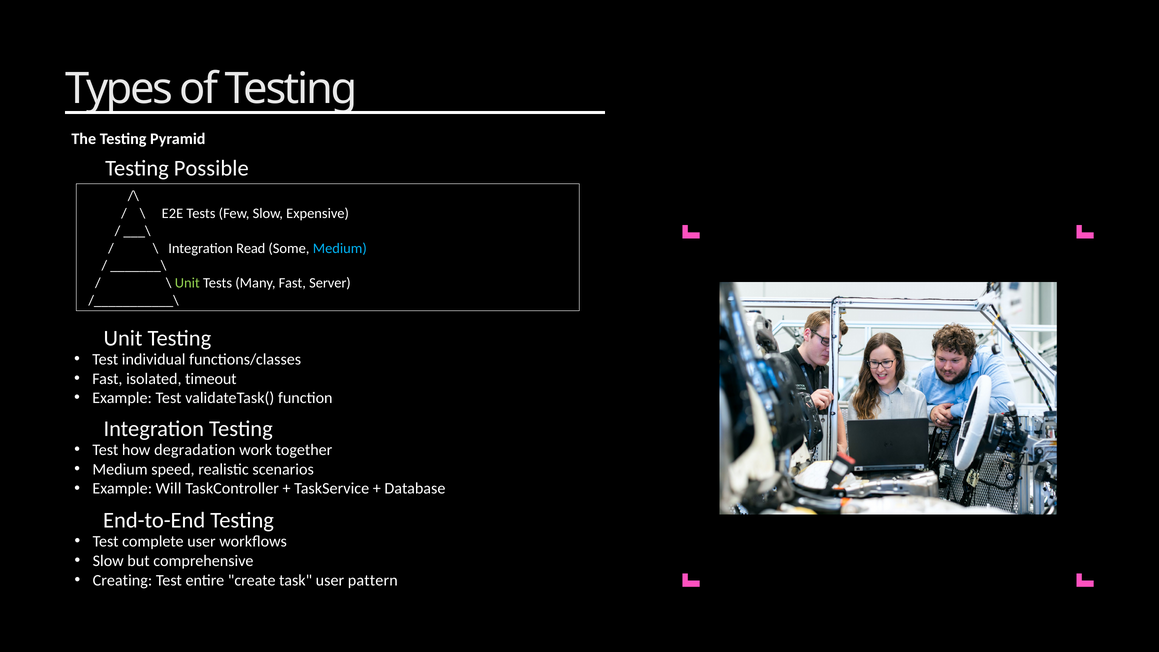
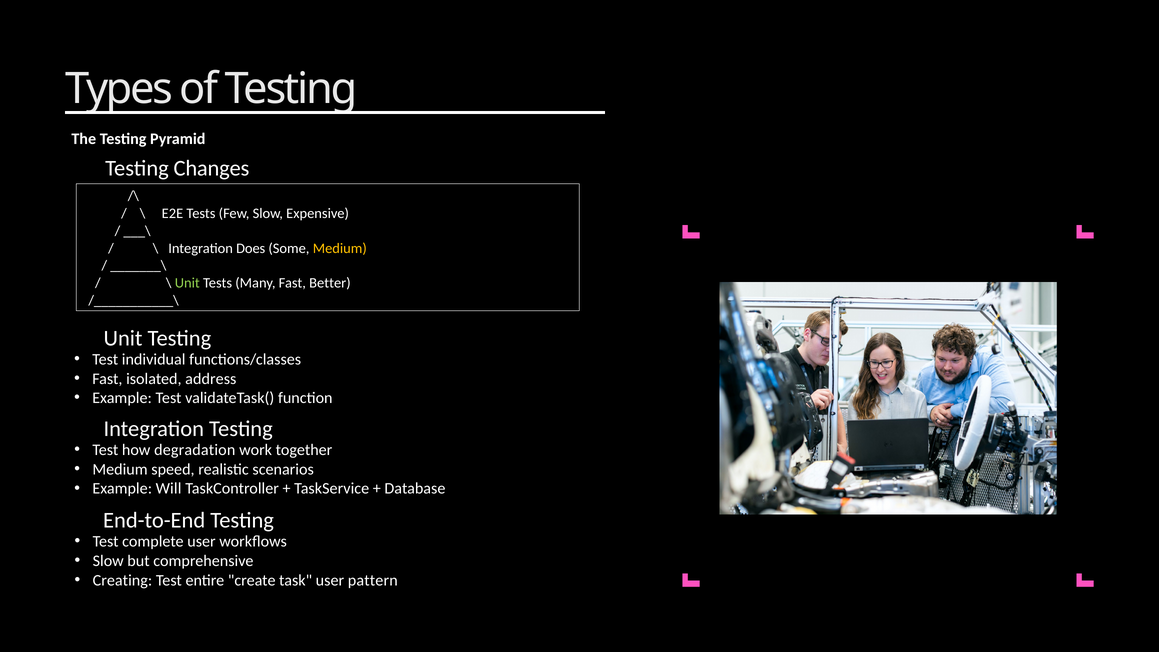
Possible: Possible -> Changes (211, 168)
Read: Read -> Does (251, 248)
Medium colour: light blue -> yellow (340, 248)
Server: Server -> Better (330, 283)
timeout: timeout -> address (211, 379)
